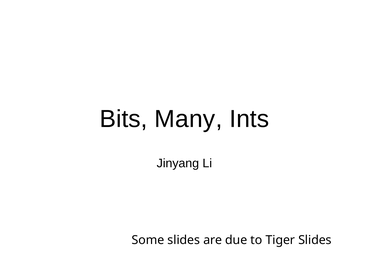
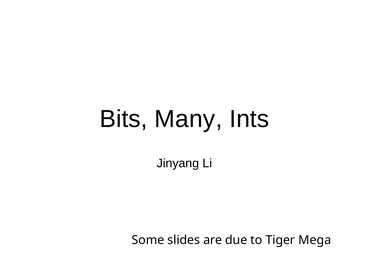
Tiger Slides: Slides -> Mega (315, 240)
